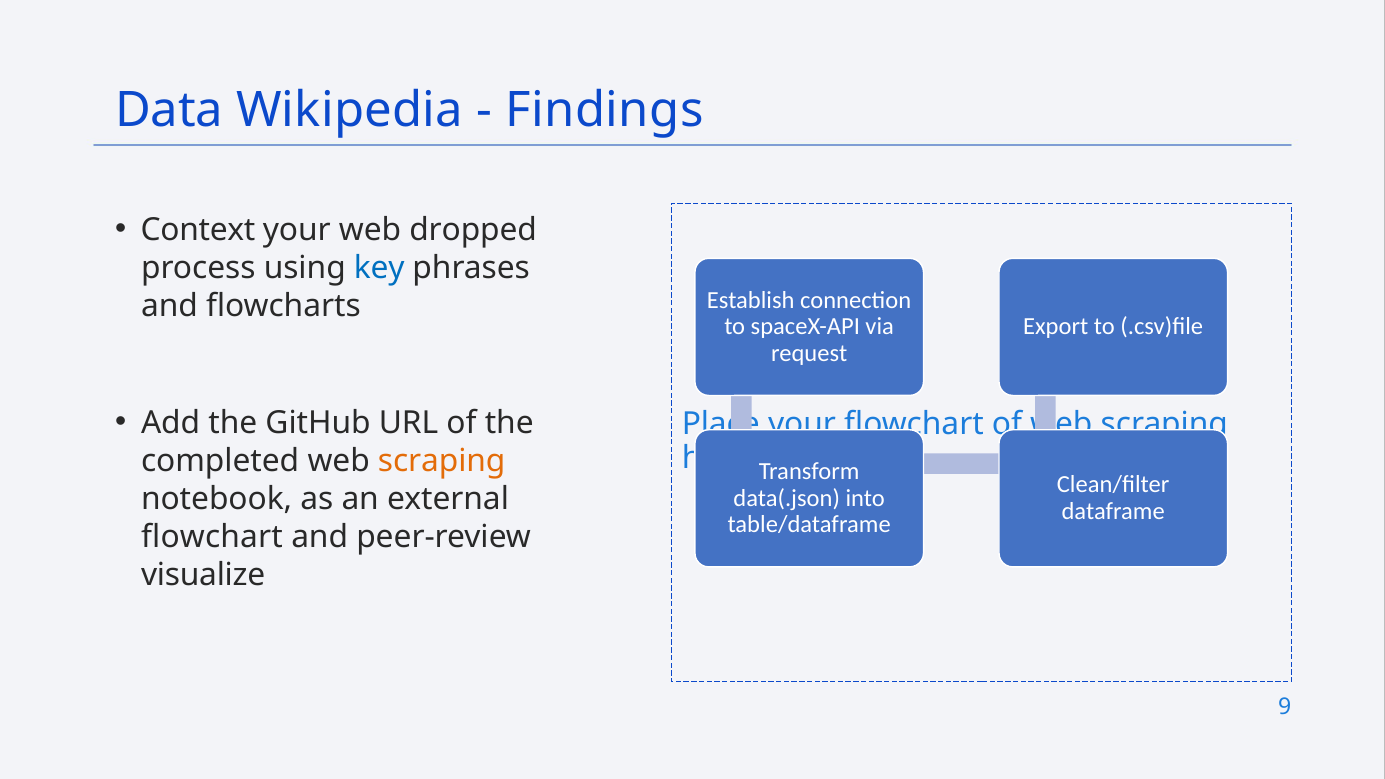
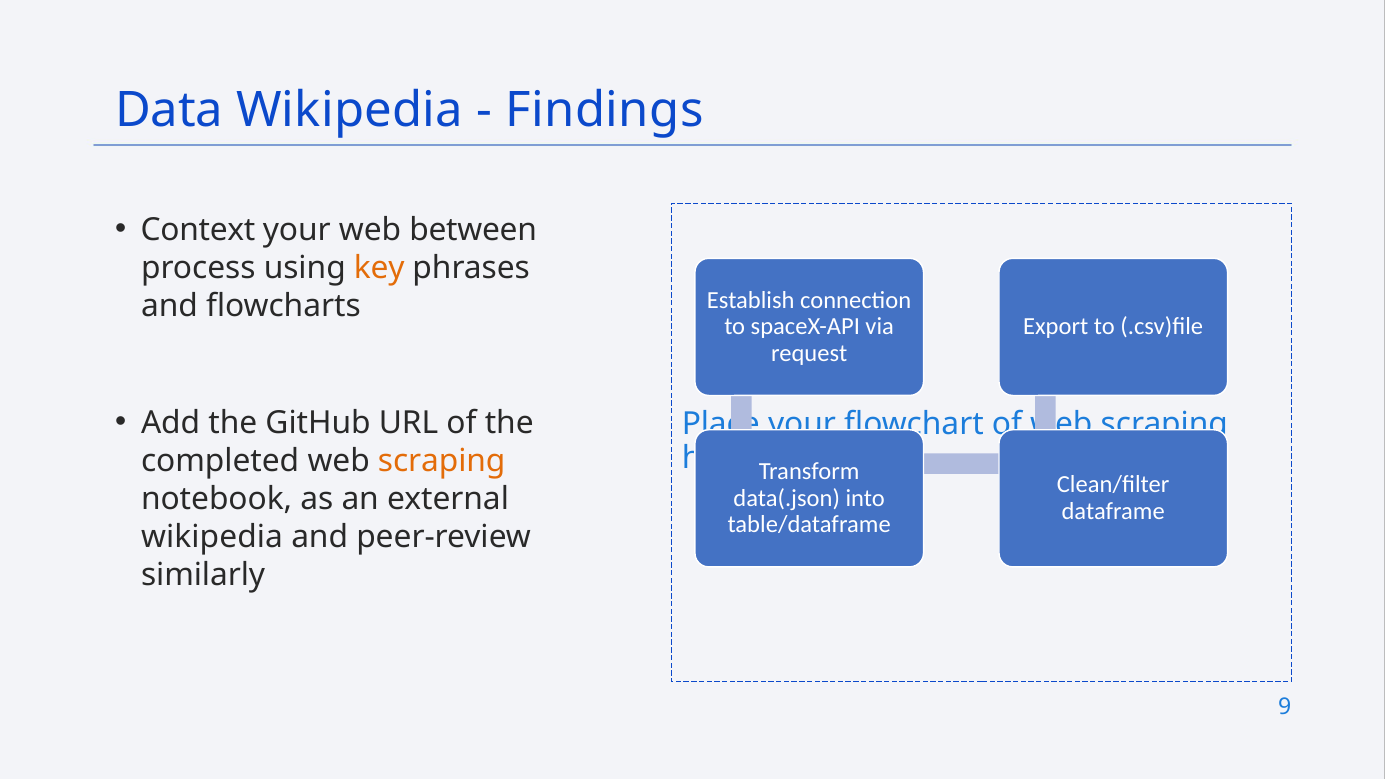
dropped: dropped -> between (473, 230)
key colour: blue -> orange (379, 268)
flowchart: flowchart -> wikipedia (212, 537)
visualize: visualize -> similarly (203, 575)
